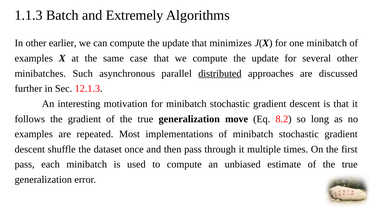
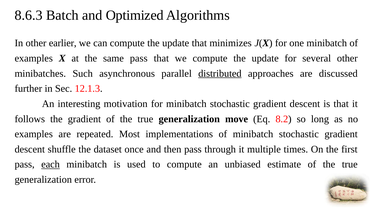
1.1.3: 1.1.3 -> 8.6.3 (29, 15)
Extremely: Extremely -> Optimized (135, 15)
same case: case -> pass (139, 58)
each underline: none -> present (51, 164)
